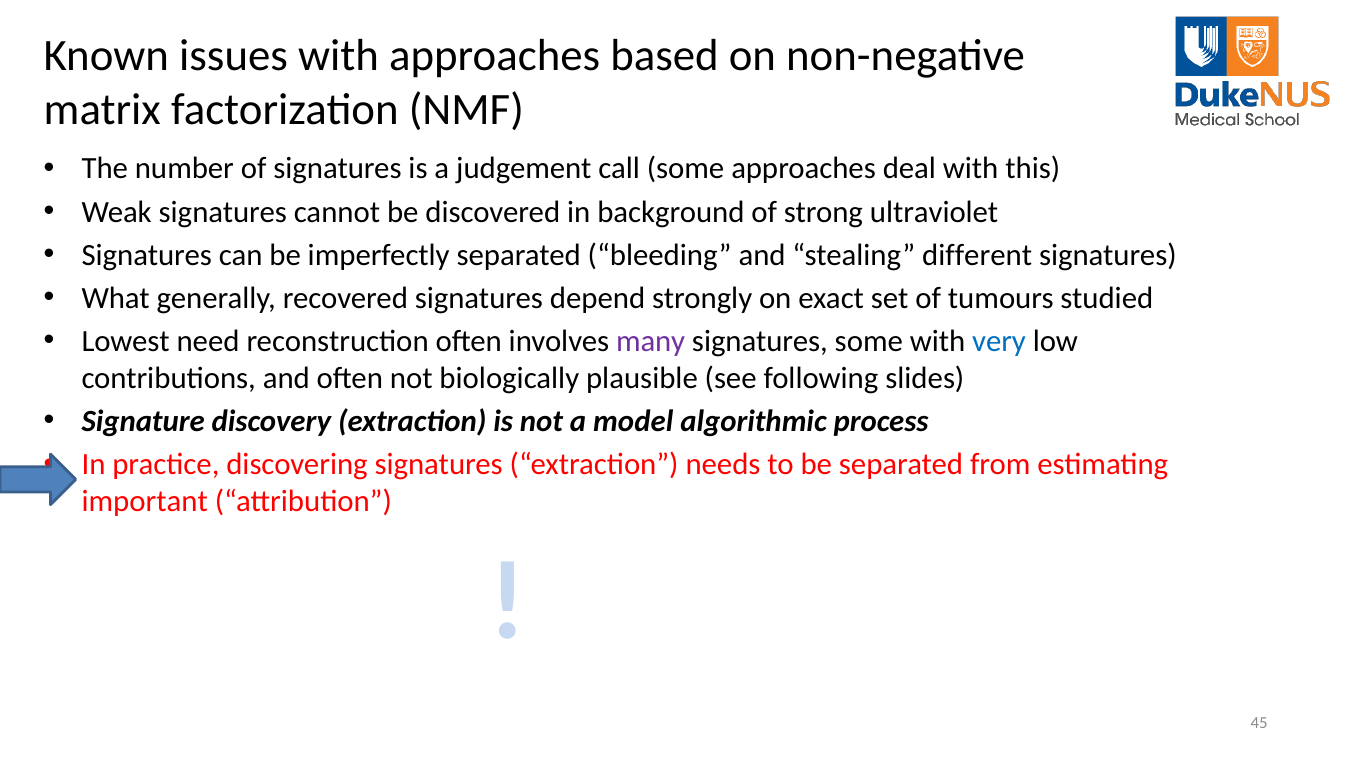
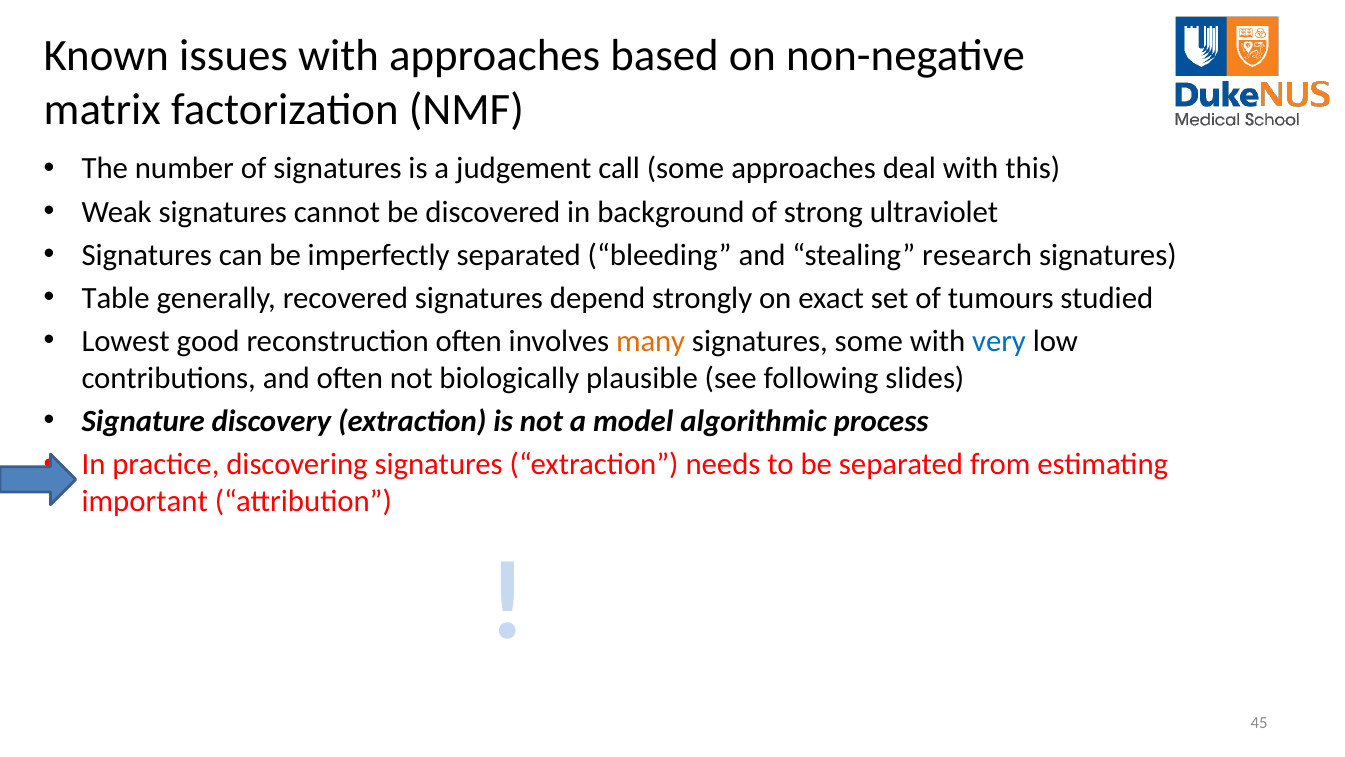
different: different -> research (977, 255)
What: What -> Table (116, 298)
need: need -> good (208, 341)
many colour: purple -> orange (651, 341)
